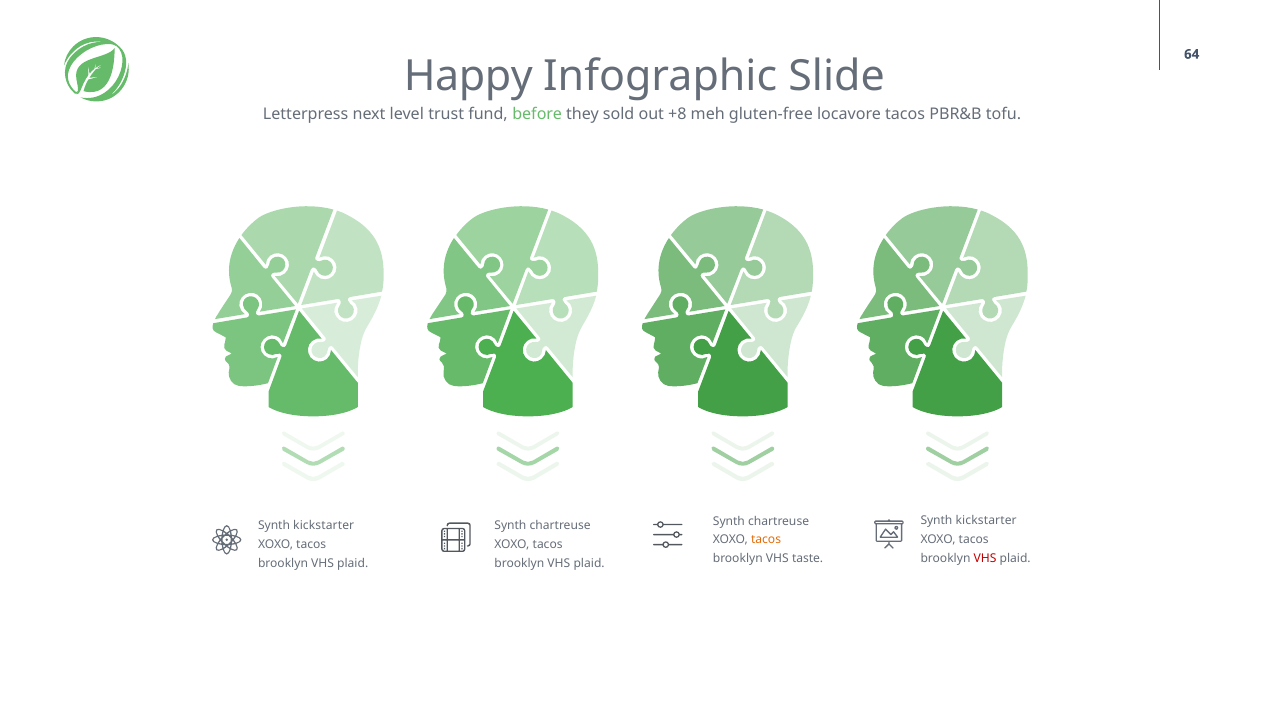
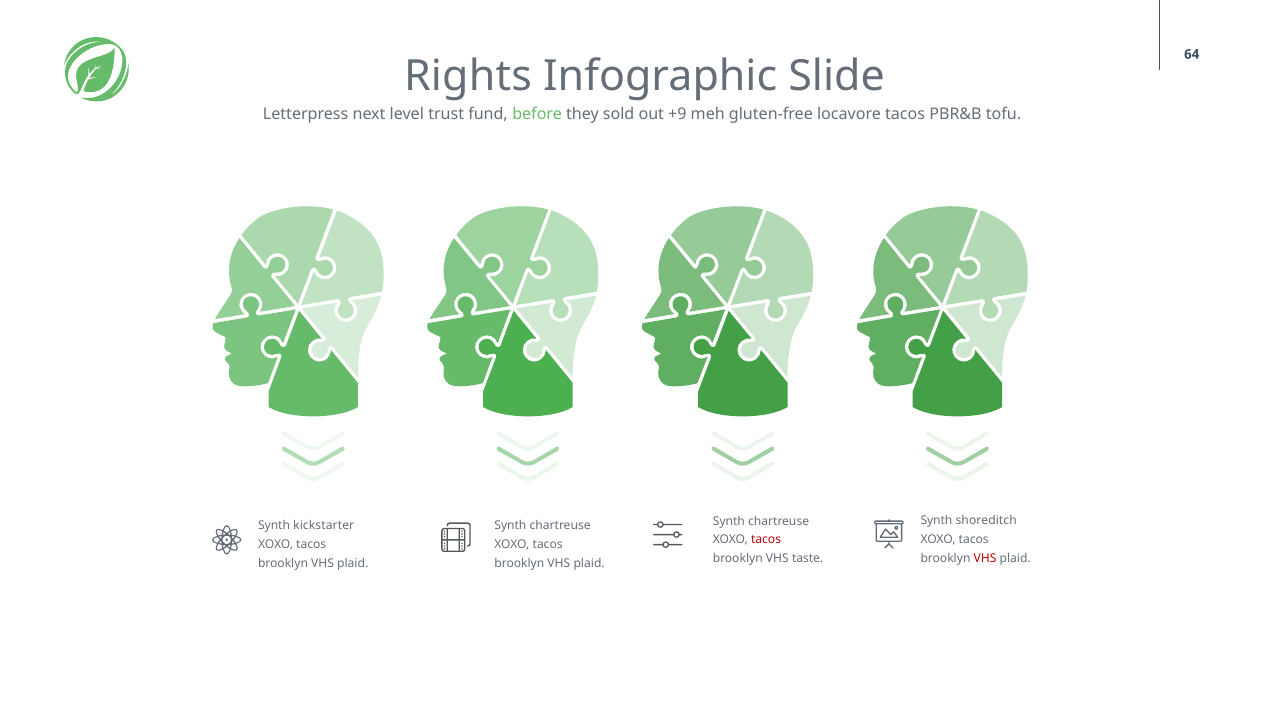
Happy: Happy -> Rights (468, 77)
+8: +8 -> +9 (677, 115)
kickstarter: kickstarter -> shoreditch (986, 521)
tacos colour: orange -> red (766, 540)
